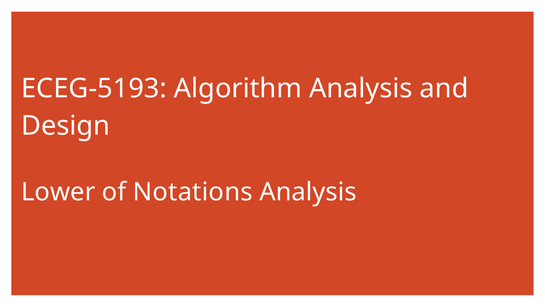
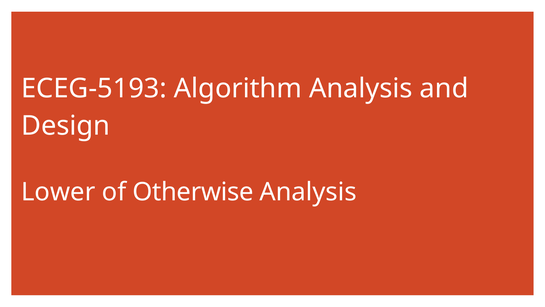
Notations: Notations -> Otherwise (193, 192)
